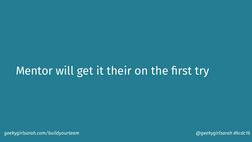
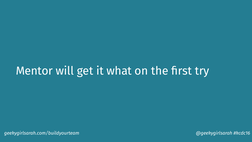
their: their -> what (119, 71)
